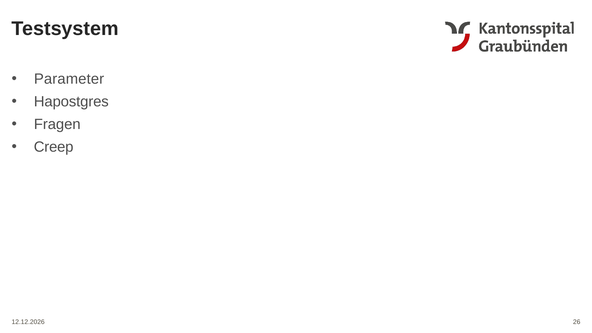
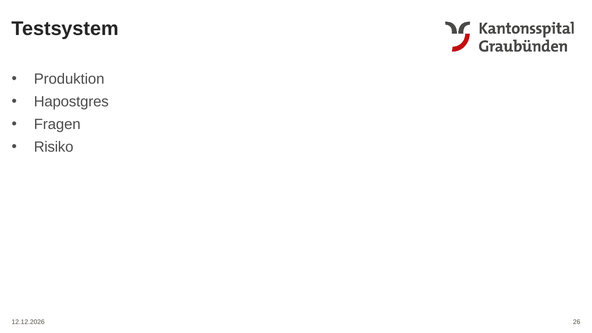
Parameter: Parameter -> Produktion (69, 79)
Creep: Creep -> Risiko (54, 147)
